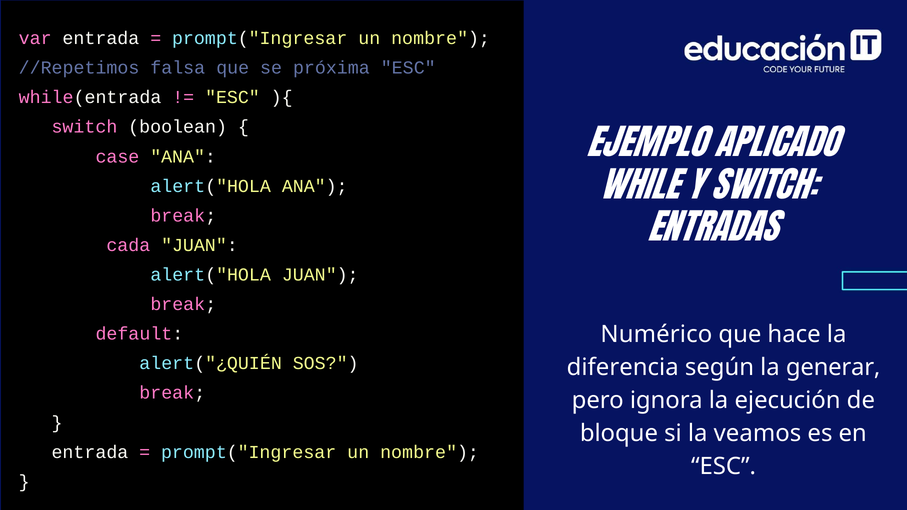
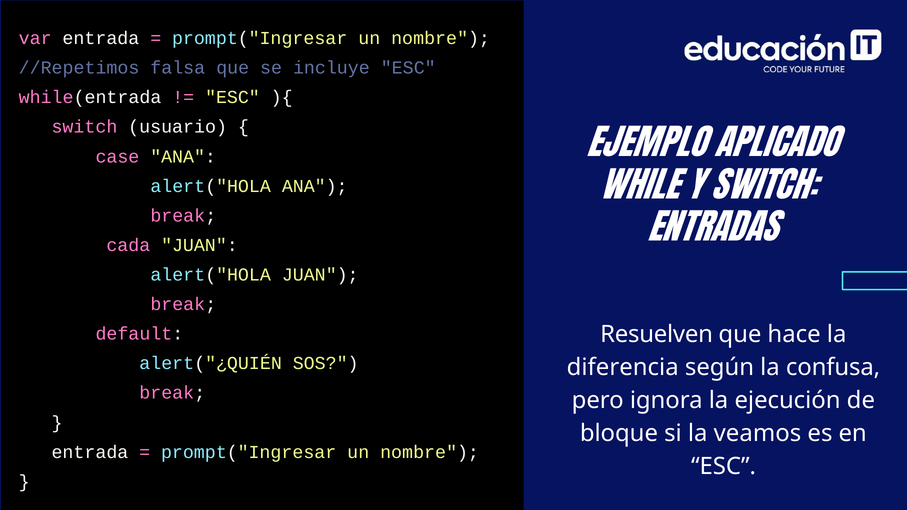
próxima: próxima -> incluye (331, 68)
boolean: boolean -> usuario (178, 127)
Numérico: Numérico -> Resuelven (657, 334)
generar: generar -> confusa (833, 367)
